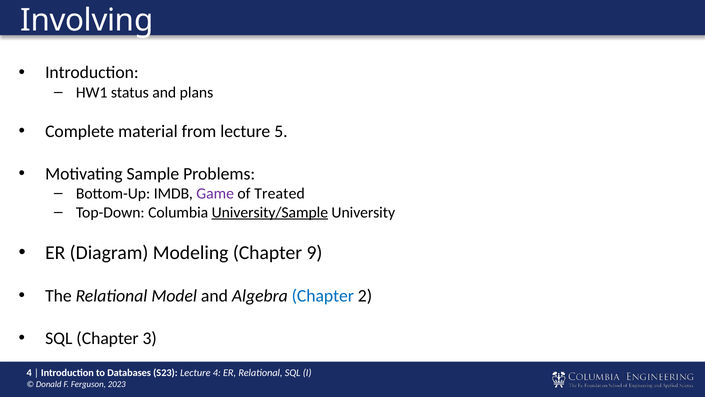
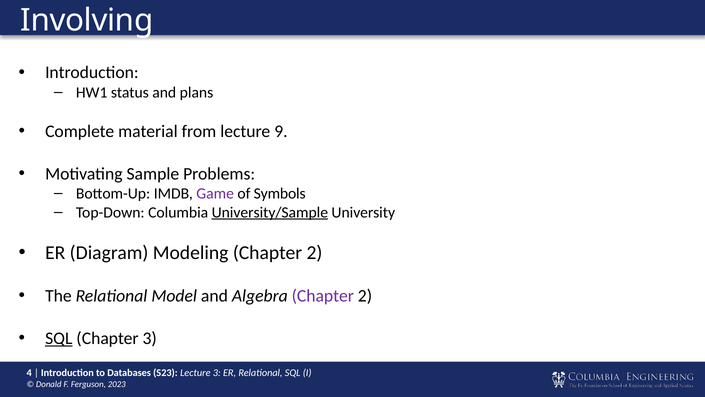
5: 5 -> 9 (281, 131)
Treated: Treated -> Symbols (280, 193)
Modeling Chapter 9: 9 -> 2 (314, 252)
Chapter colour: blue -> purple (323, 296)
SQL underline: none -> present (59, 338)
Lecture 4: 4 -> 3 (217, 372)
